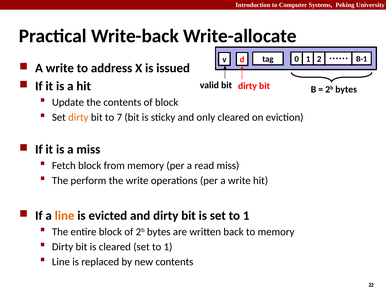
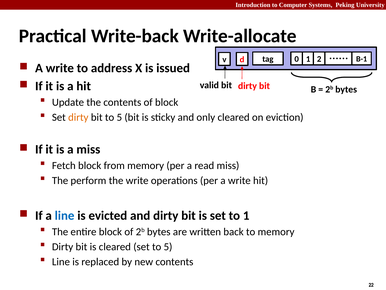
bit to 7: 7 -> 5 (119, 117)
line colour: orange -> blue (65, 215)
cleared set to 1: 1 -> 5 (168, 246)
